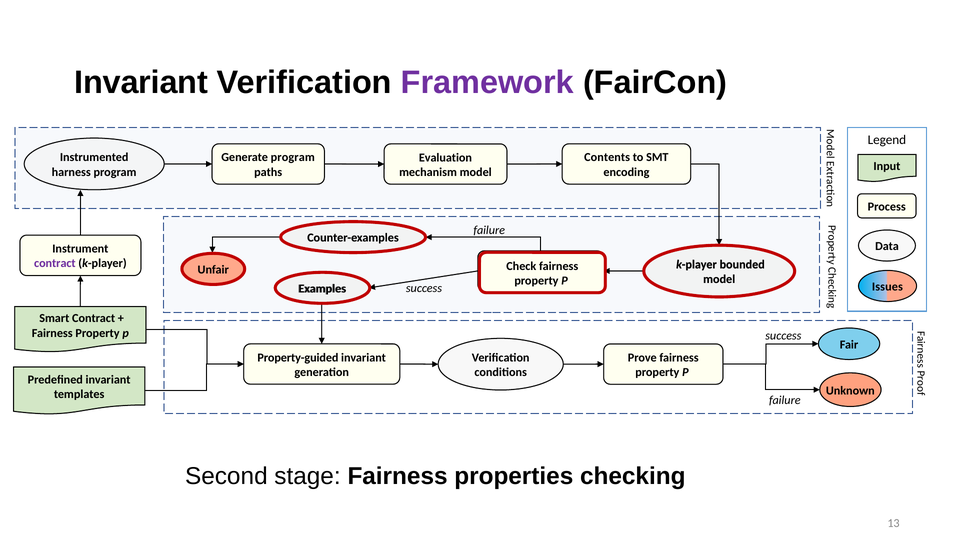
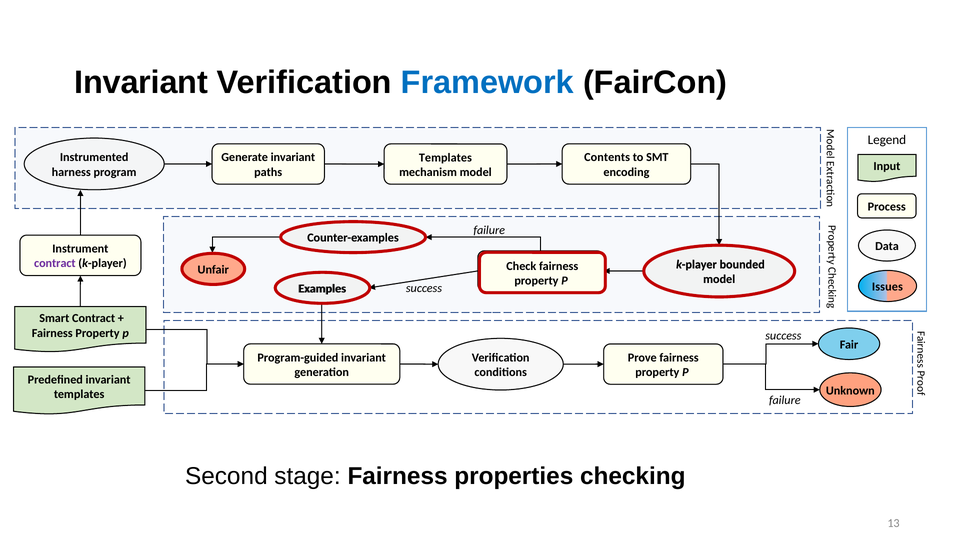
Framework colour: purple -> blue (487, 83)
Generate program: program -> invariant (293, 157)
Evaluation: Evaluation -> Templates (445, 158)
Property-guided: Property-guided -> Program-guided (298, 357)
